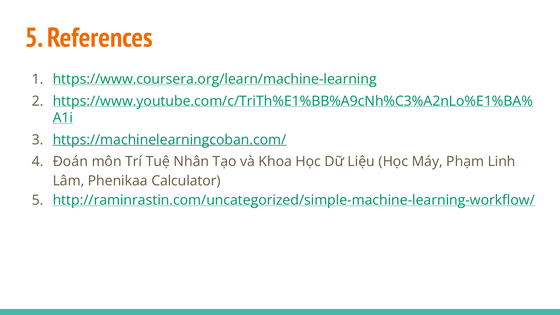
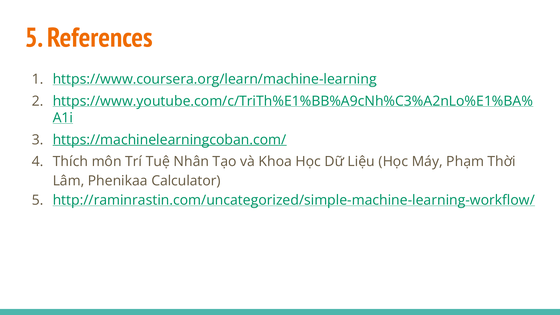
Đoán: Đoán -> Thích (70, 161)
Linh: Linh -> Thời (502, 161)
